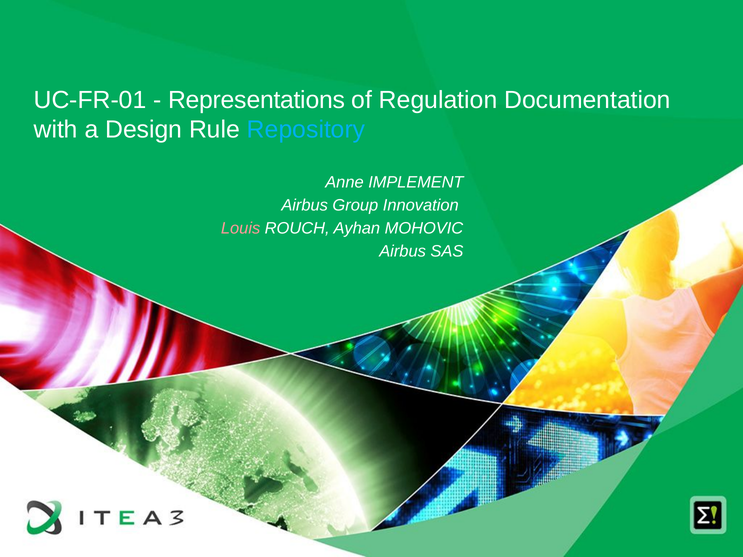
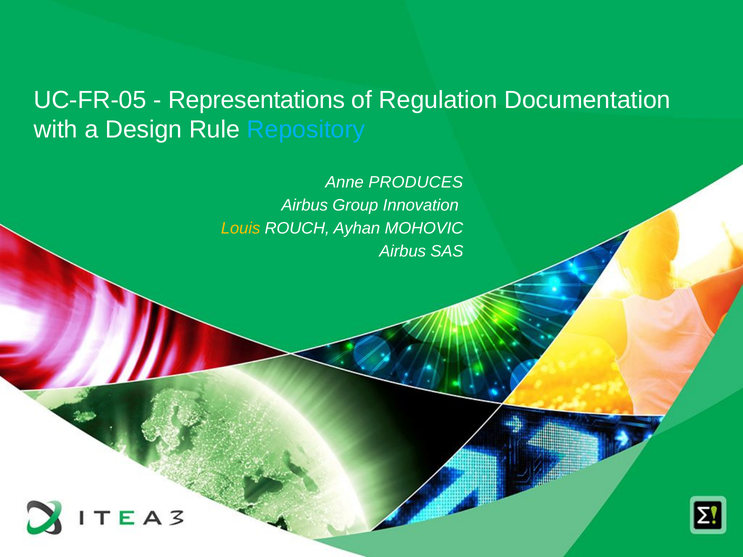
UC-FR-01: UC-FR-01 -> UC-FR-05 (90, 100)
IMPLEMENT: IMPLEMENT -> PRODUCES (416, 182)
Louis colour: pink -> yellow (241, 228)
